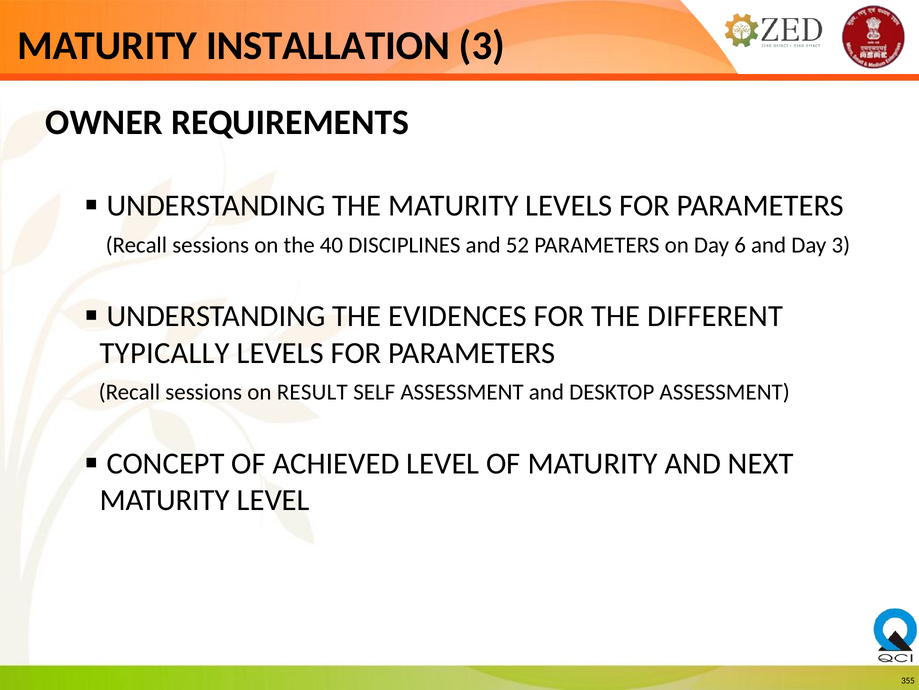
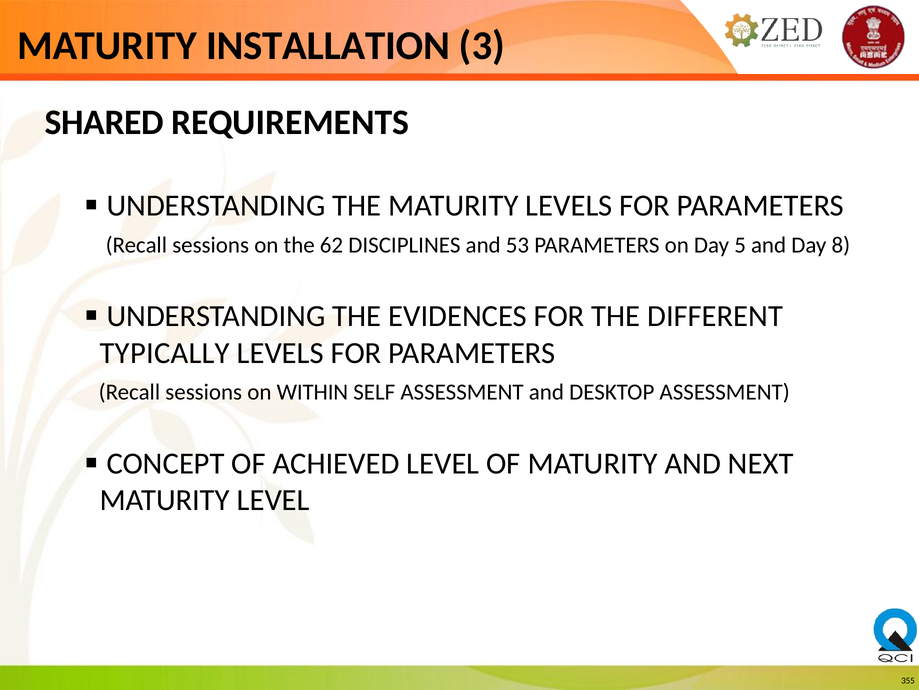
OWNER: OWNER -> SHARED (104, 122)
40: 40 -> 62 (331, 245)
52: 52 -> 53 (517, 245)
6: 6 -> 5 (740, 245)
Day 3: 3 -> 8 (841, 245)
RESULT: RESULT -> WITHIN (312, 392)
